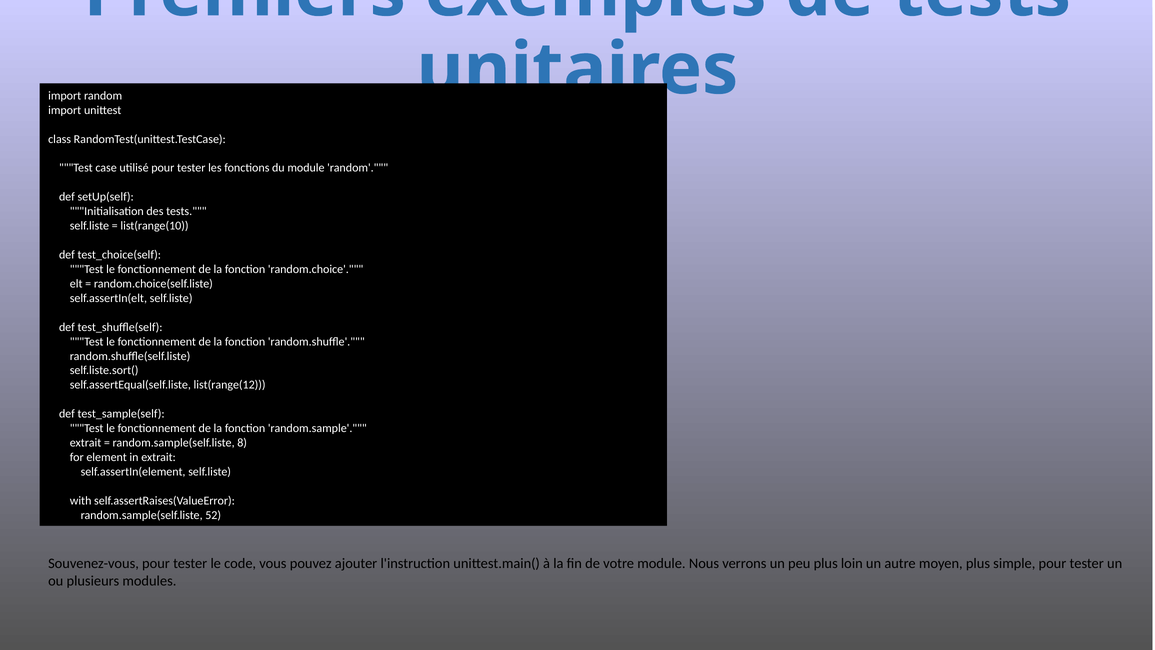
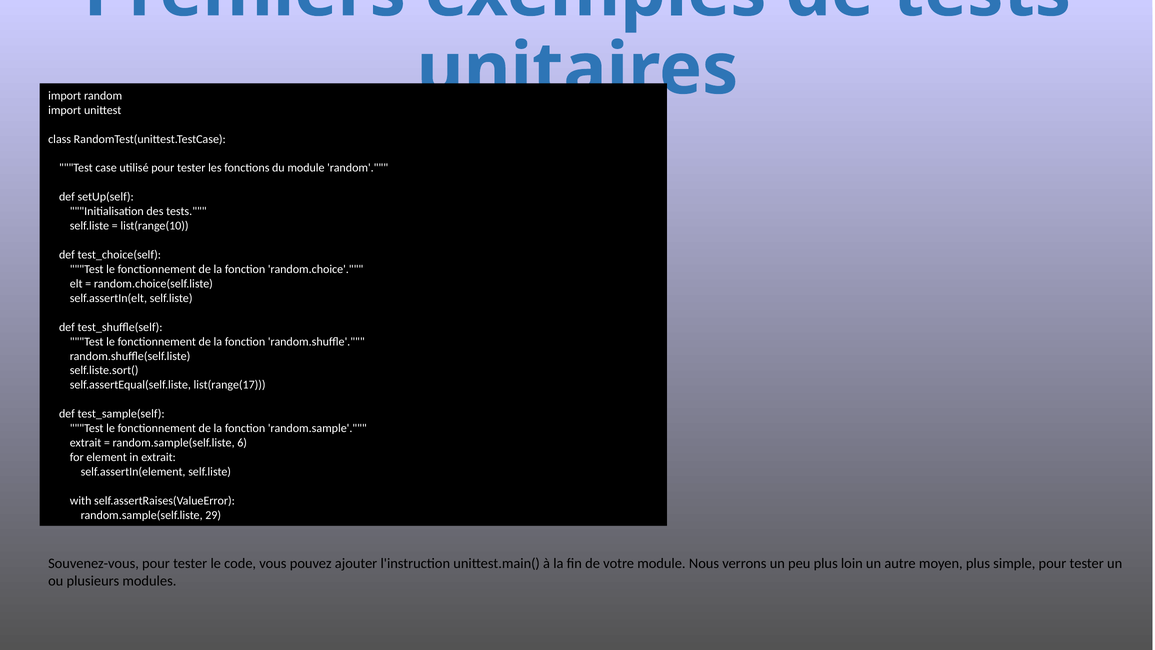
list(range(12: list(range(12 -> list(range(17 (230, 385)
8: 8 -> 6 (242, 443)
52: 52 -> 29 (213, 515)
